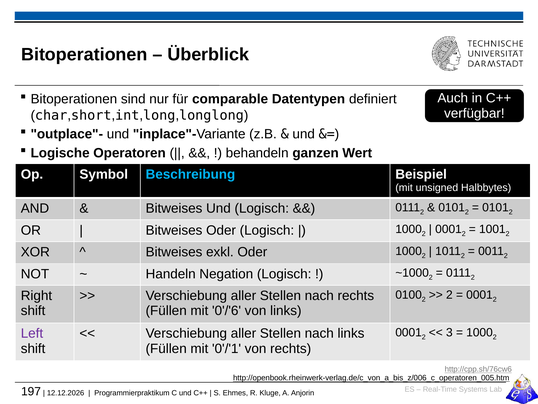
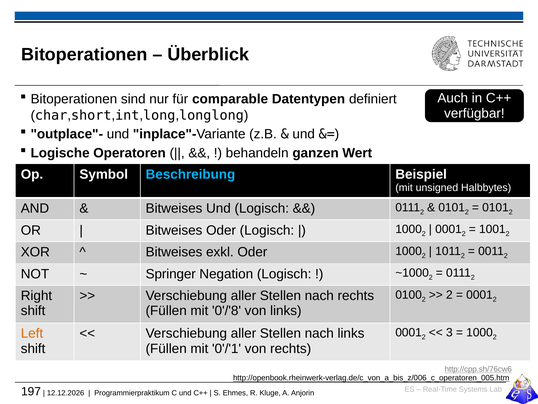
Handeln: Handeln -> Springer (171, 274)
0'/'6: 0'/'6 -> 0'/'8 (227, 311)
Left colour: purple -> orange (32, 333)
